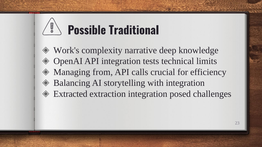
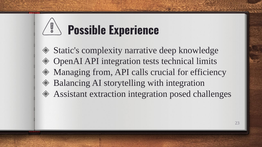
Traditional: Traditional -> Experience (134, 31)
Work's: Work's -> Static's (66, 50)
Extracted: Extracted -> Assistant (70, 94)
